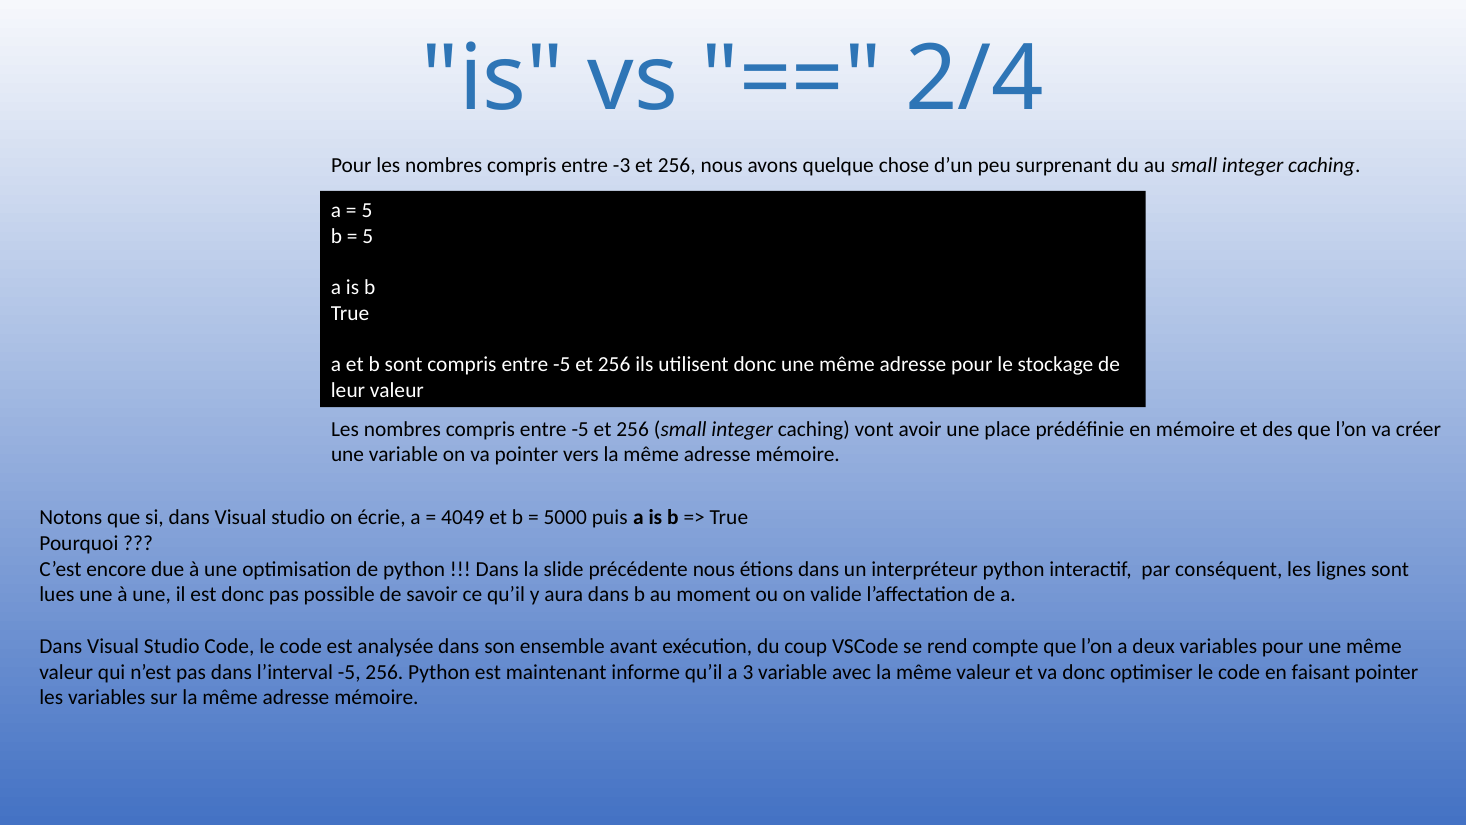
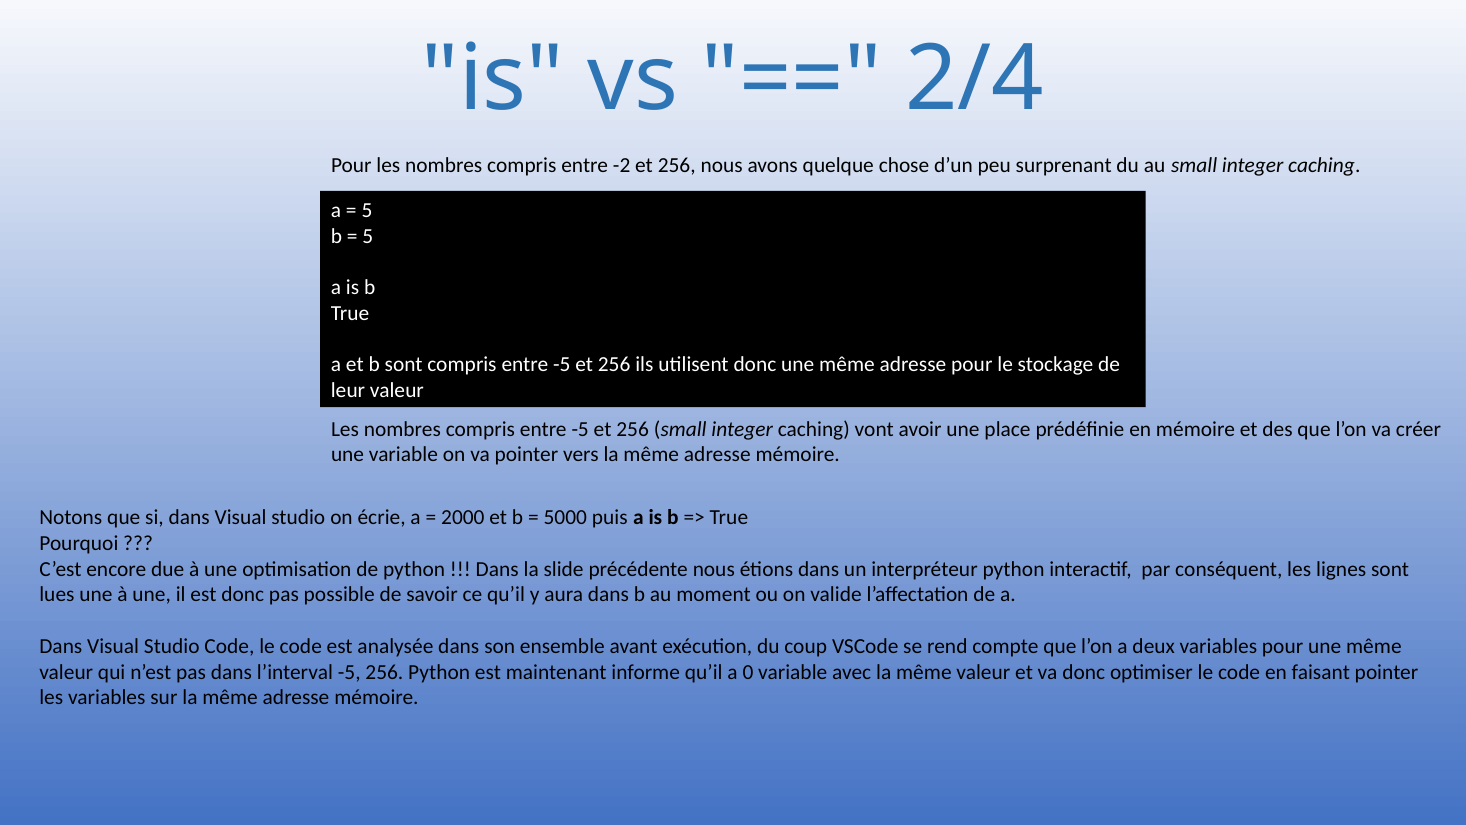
-3: -3 -> -2 (622, 166)
4049: 4049 -> 2000 (463, 518)
3: 3 -> 0 (748, 672)
